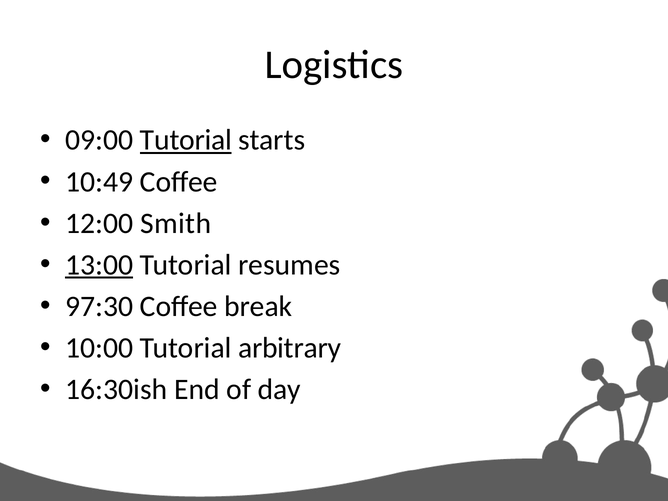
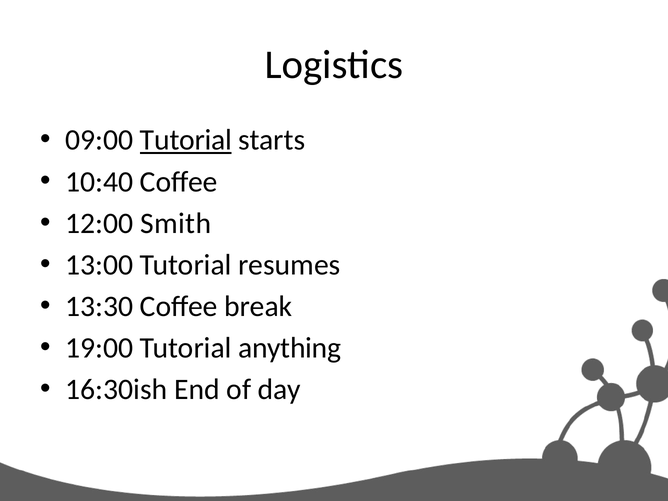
10:49: 10:49 -> 10:40 (99, 182)
13:00 underline: present -> none (99, 265)
97:30: 97:30 -> 13:30 (99, 306)
10:00: 10:00 -> 19:00 (99, 348)
arbitrary: arbitrary -> anything (290, 348)
